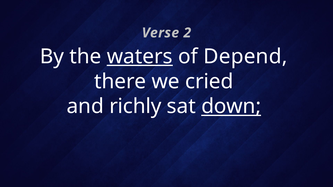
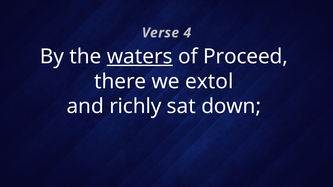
2: 2 -> 4 (187, 33)
Depend: Depend -> Proceed (246, 57)
cried: cried -> extol (209, 82)
down underline: present -> none (231, 107)
